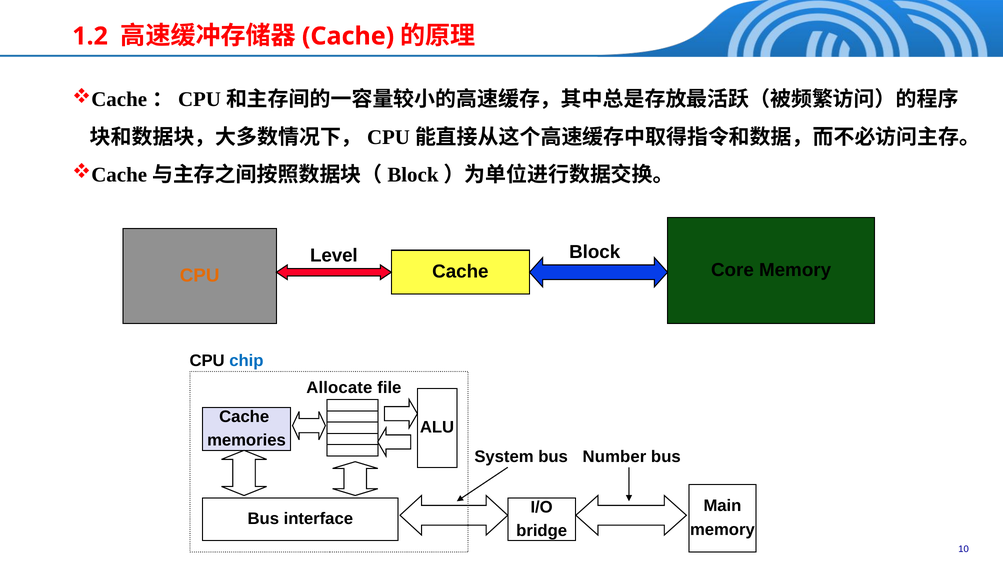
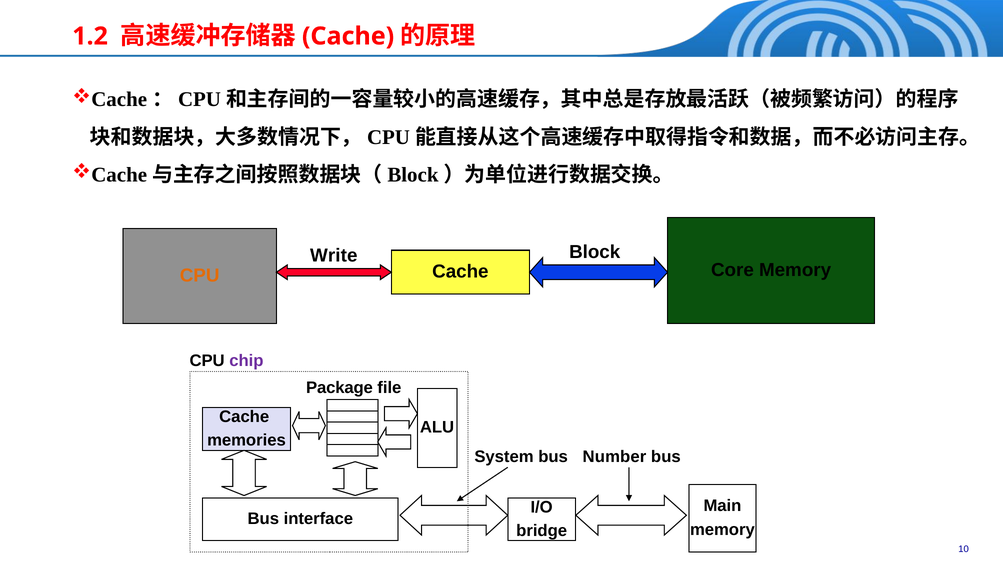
Level: Level -> Write (334, 256)
chip colour: blue -> purple (246, 361)
Allocate: Allocate -> Package (340, 388)
